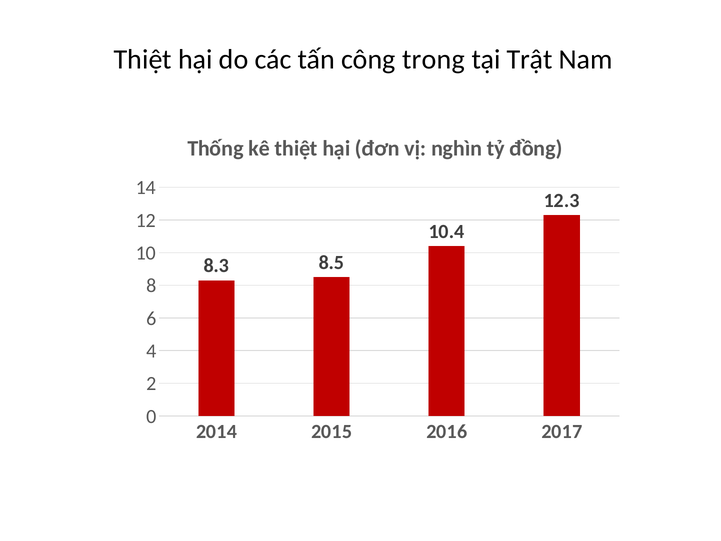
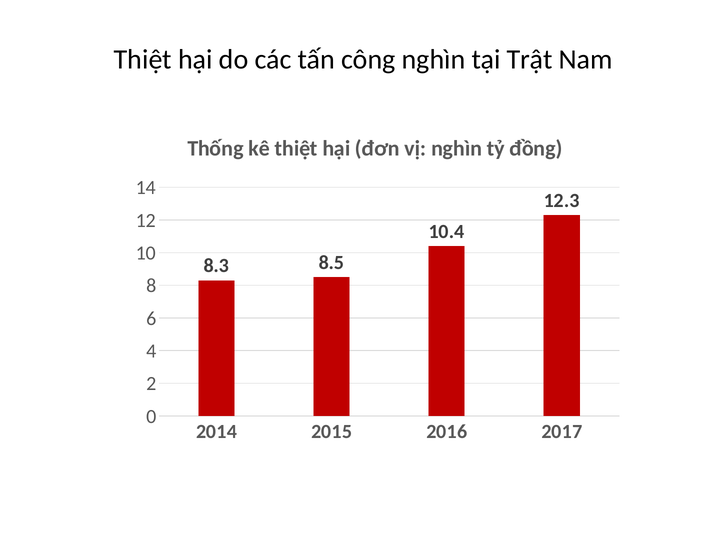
công trong: trong -> nghìn (434, 59)
